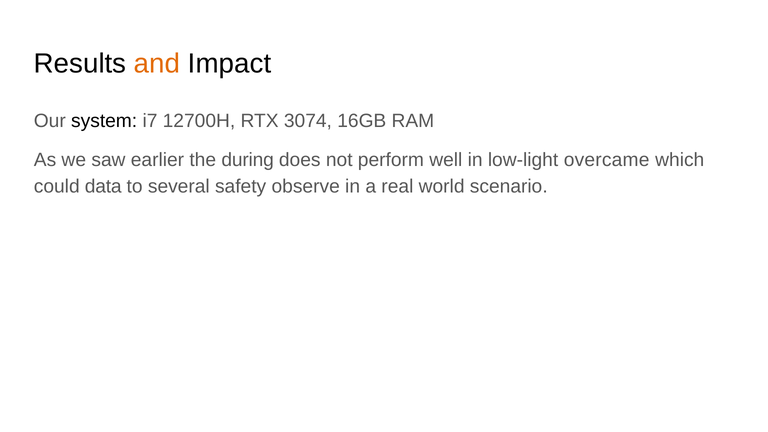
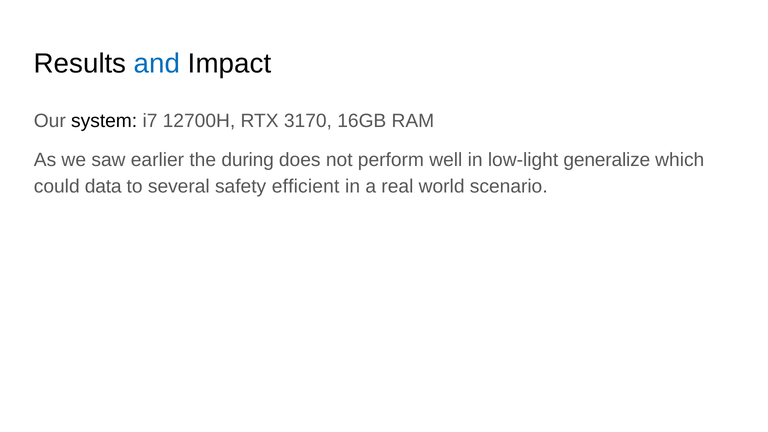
and colour: orange -> blue (157, 64)
3074: 3074 -> 3170 (308, 121)
overcame: overcame -> generalize (607, 160)
observe: observe -> efficient (306, 187)
